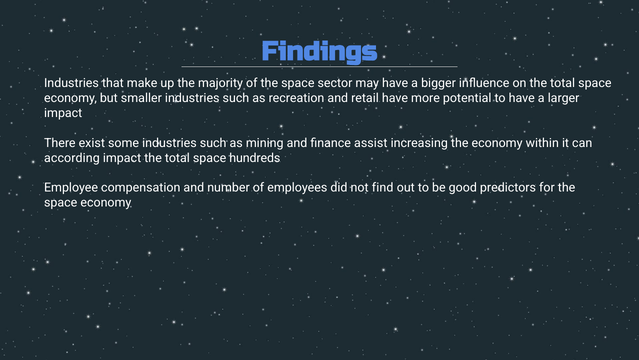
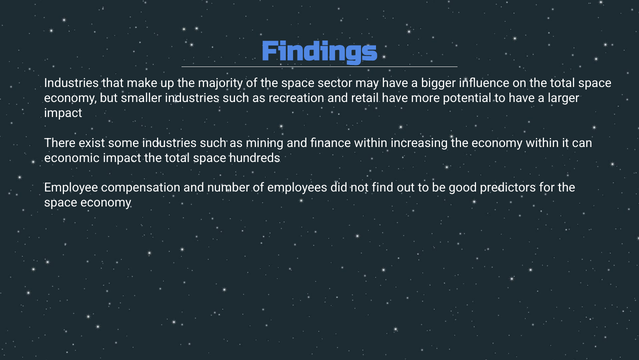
finance assist: assist -> within (371, 143)
according: according -> economic (72, 158)
